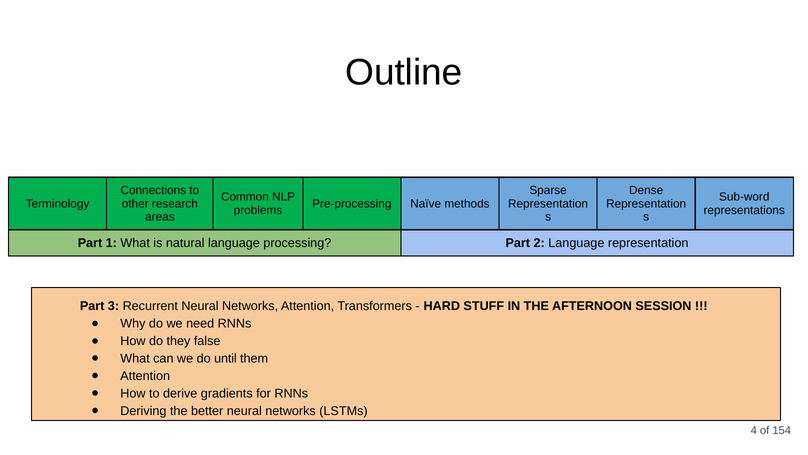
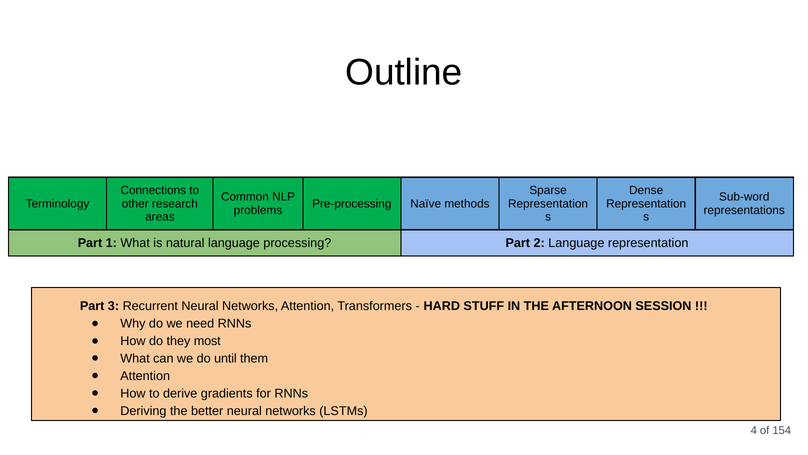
false: false -> most (207, 341)
